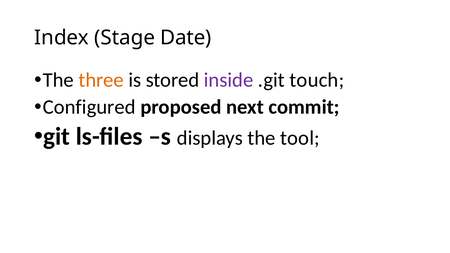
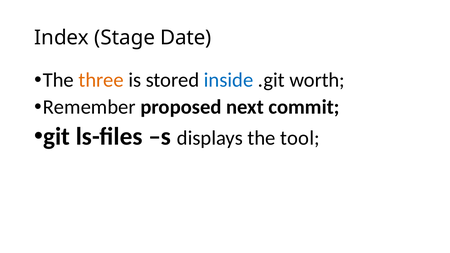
inside colour: purple -> blue (229, 80)
touch: touch -> worth (317, 80)
Configured: Configured -> Remember (89, 107)
